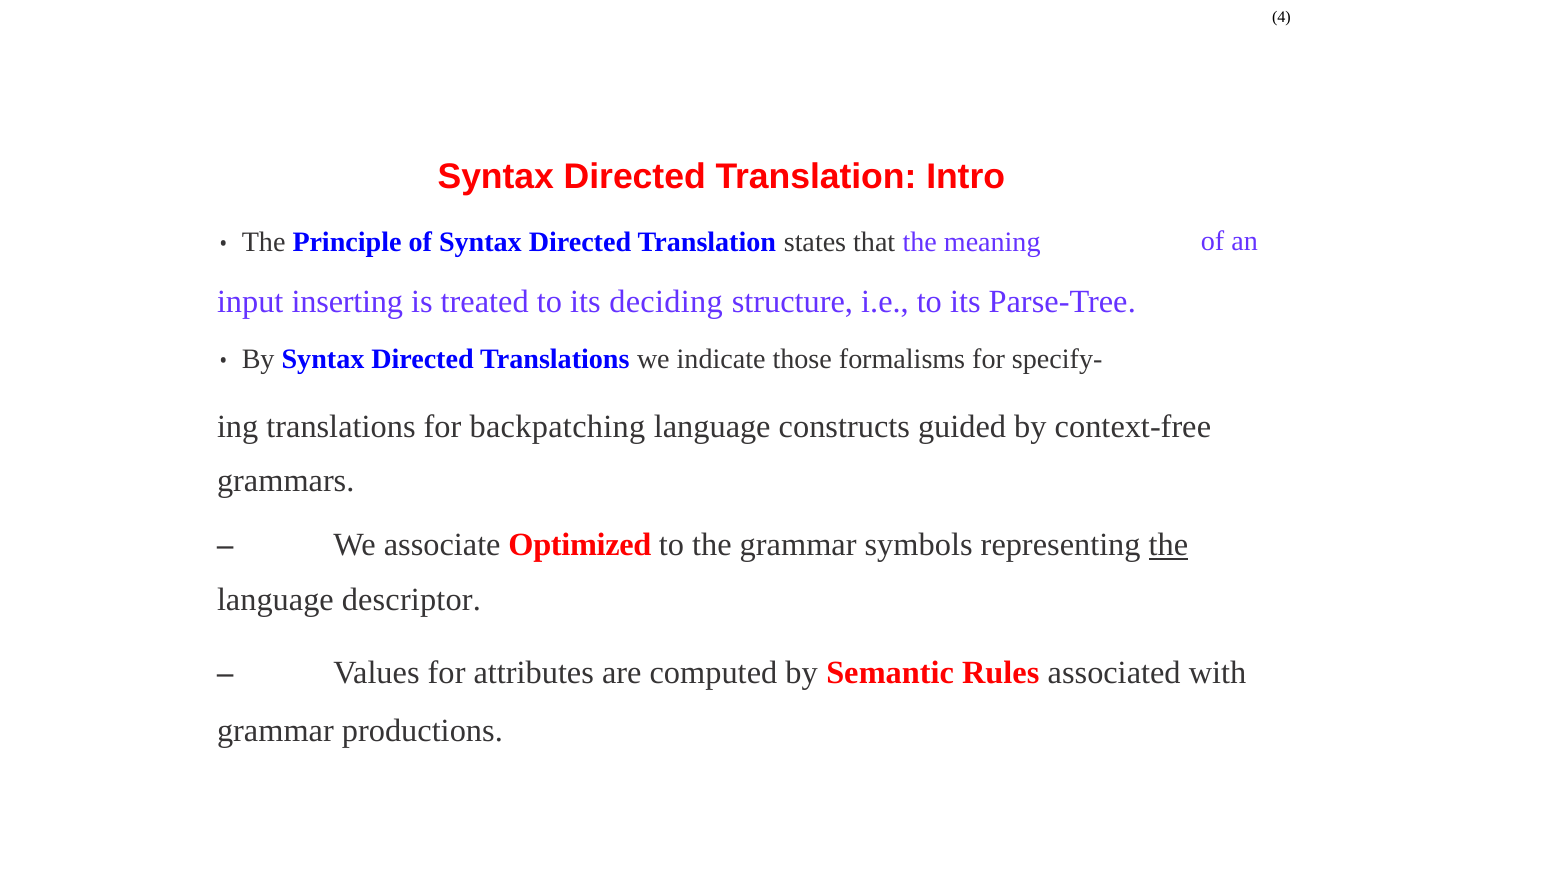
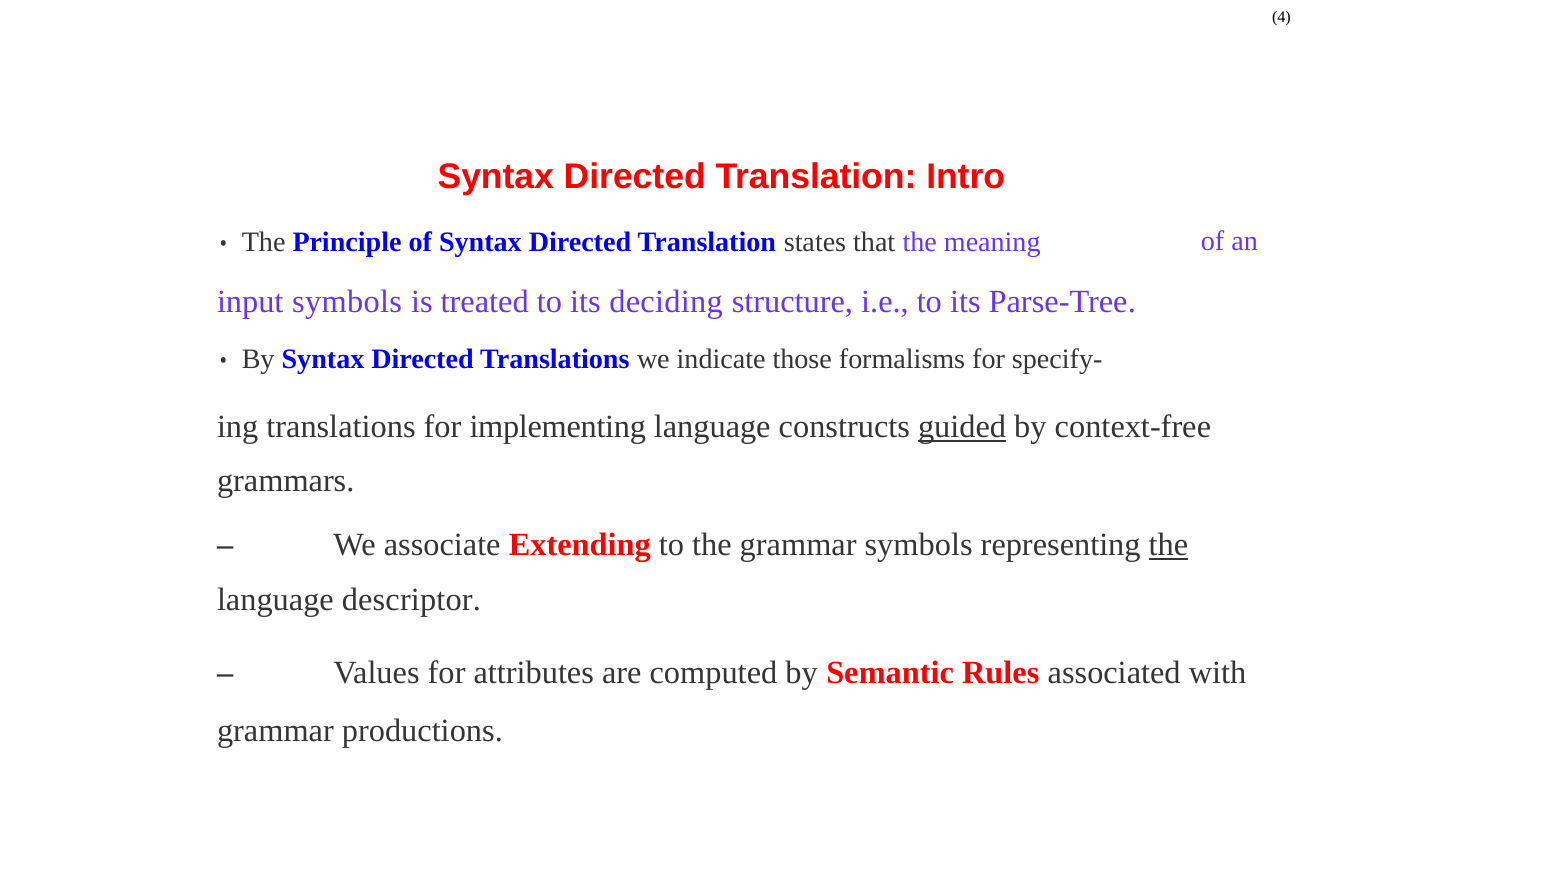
input inserting: inserting -> symbols (347, 302)
backpatching: backpatching -> implementing (558, 427)
guided underline: none -> present (962, 427)
Optimized: Optimized -> Extending (580, 545)
